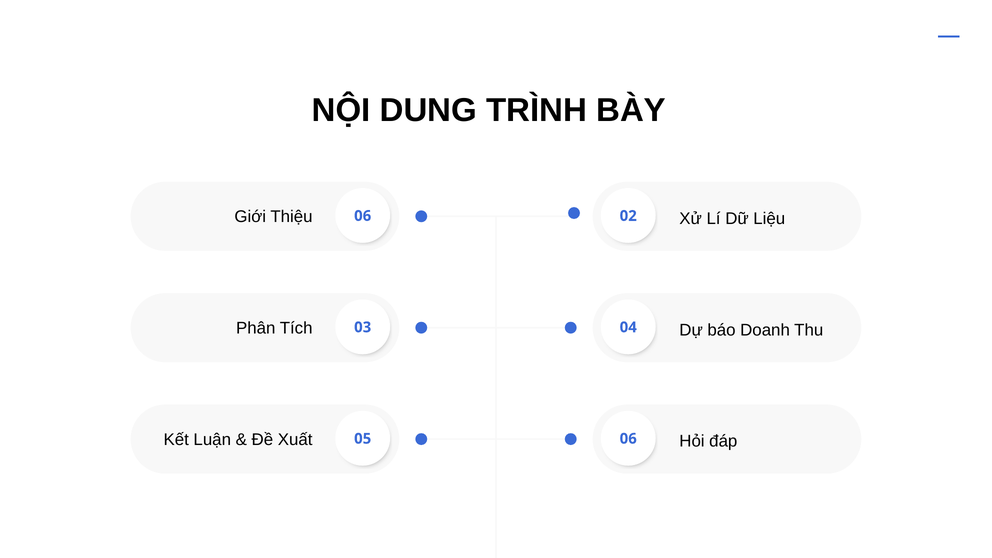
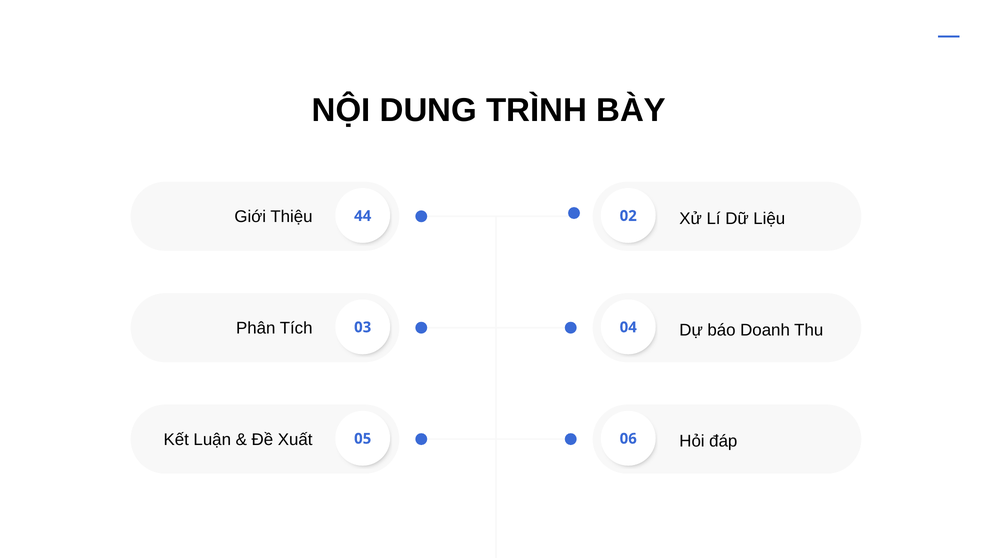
Thiệu 06: 06 -> 44 (363, 216)
